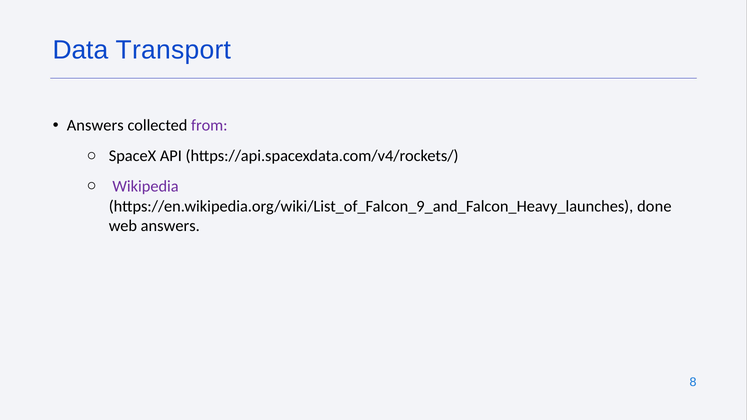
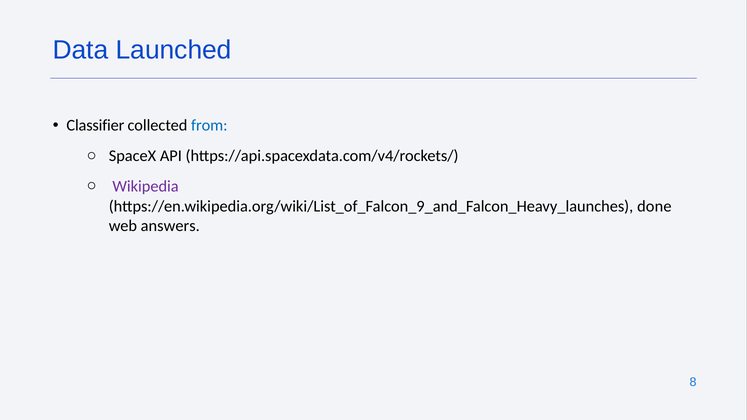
Transport: Transport -> Launched (174, 50)
Answers: Answers -> Classifier (95, 126)
from colour: purple -> blue (209, 126)
